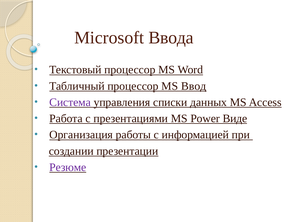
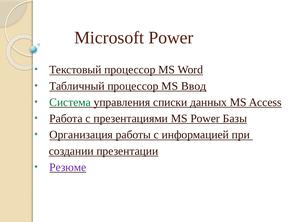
Microsoft Ввода: Ввода -> Power (171, 38)
Система colour: purple -> green (70, 103)
Виде: Виде -> Базы (235, 119)
